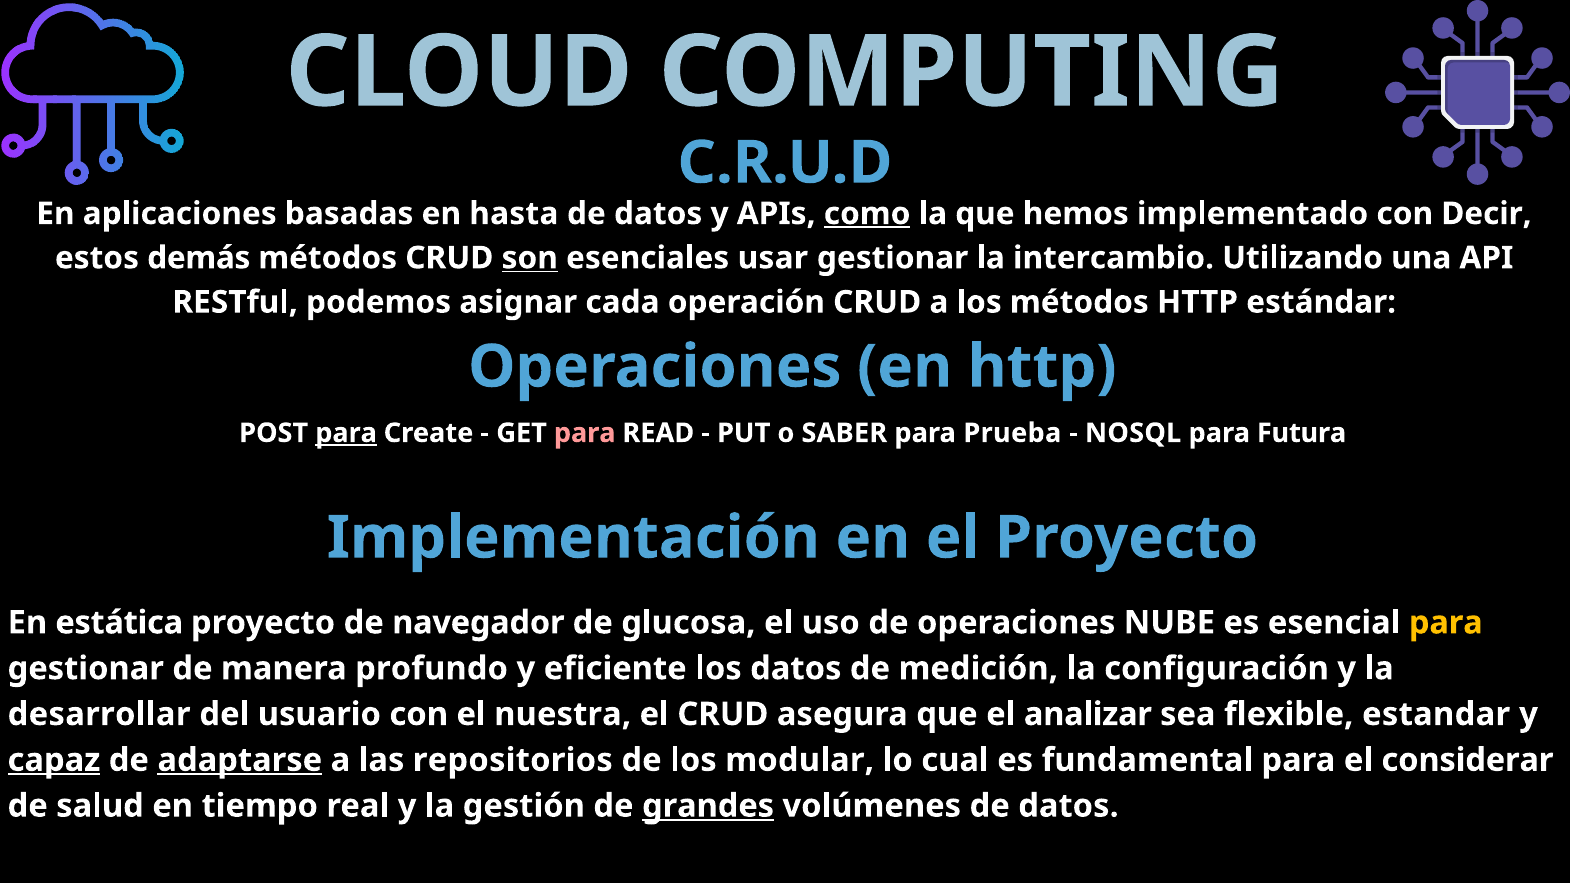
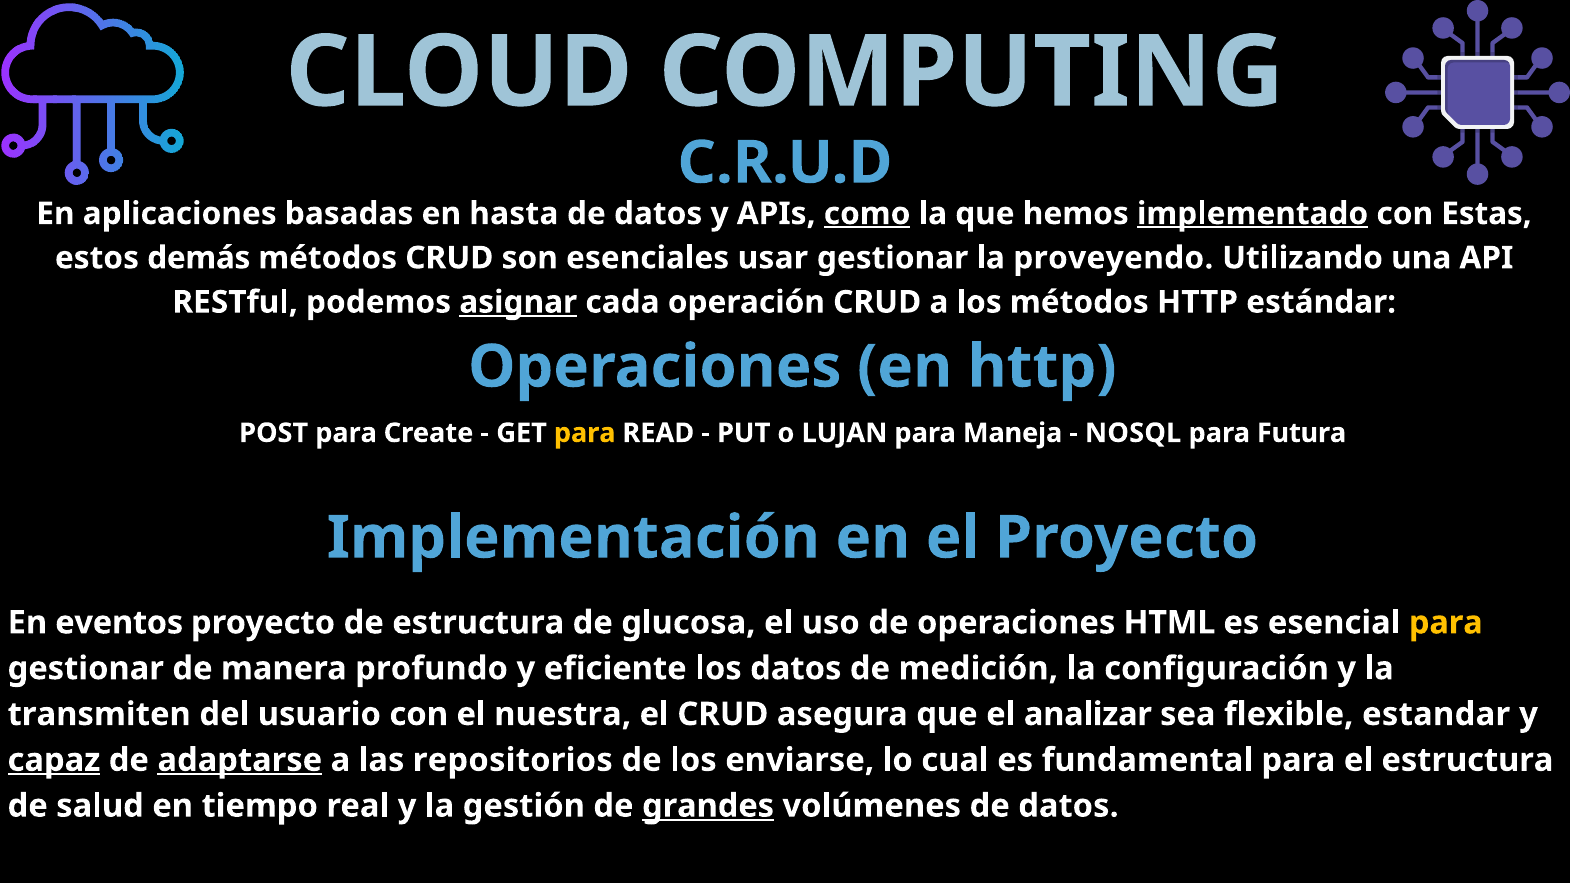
implementado underline: none -> present (1253, 214)
Decir: Decir -> Estas (1486, 214)
son underline: present -> none (530, 258)
intercambio: intercambio -> proveyendo (1113, 258)
asignar underline: none -> present (518, 302)
para underline: present -> none (346, 433)
para colour: pink -> yellow (585, 433)
SABER: SABER -> LUJAN (844, 433)
Prueba: Prueba -> Maneja (1013, 433)
estática: estática -> eventos (119, 623)
de navegador: navegador -> estructura (478, 623)
NUBE: NUBE -> HTML (1170, 623)
desarrollar: desarrollar -> transmiten (99, 714)
modular: modular -> enviarse (800, 760)
el considerar: considerar -> estructura (1467, 760)
